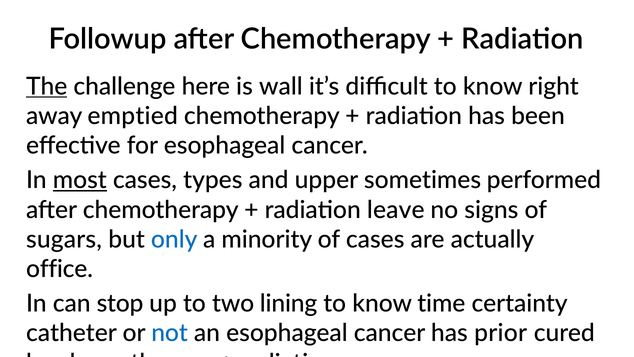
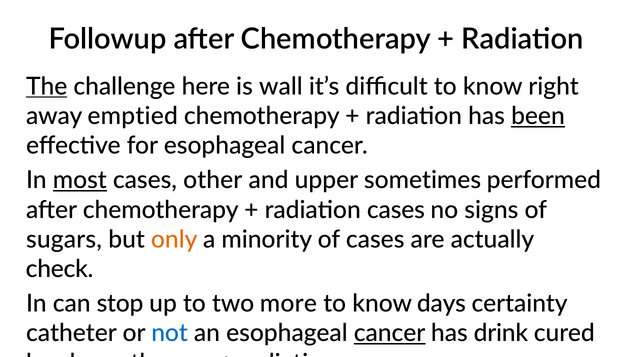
been underline: none -> present (538, 116)
types: types -> other (213, 180)
radiation leave: leave -> cases (396, 210)
only colour: blue -> orange (174, 239)
office: office -> check (60, 269)
lining: lining -> more (288, 303)
time: time -> days (441, 303)
cancer underline: none -> present (390, 333)
prior: prior -> drink (501, 333)
